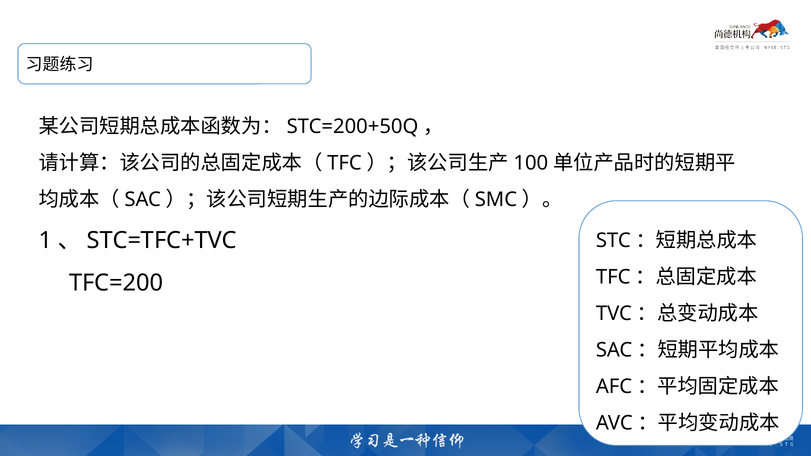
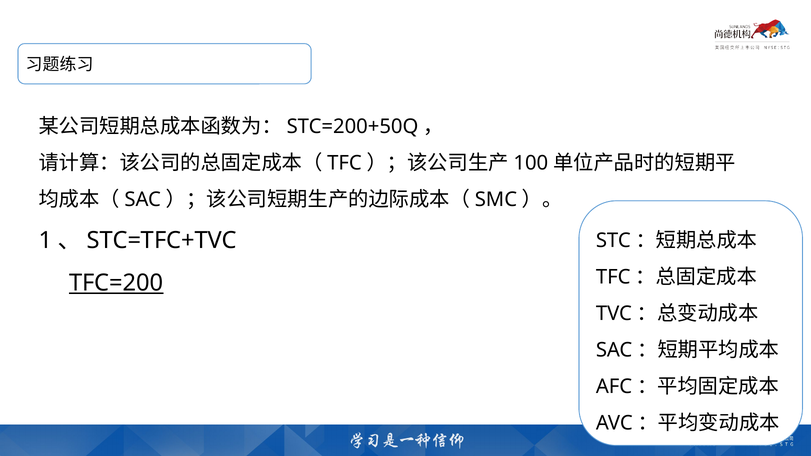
TFC=200 underline: none -> present (116, 283)
